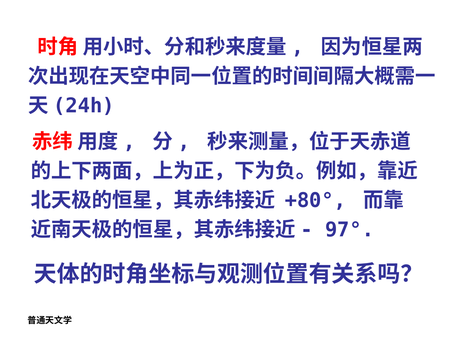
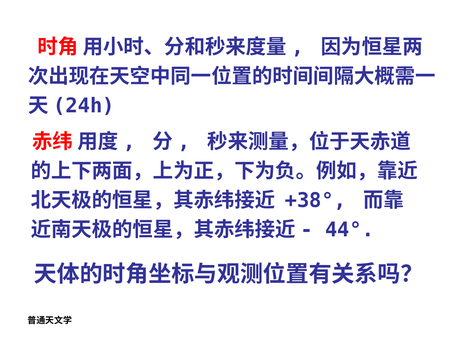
+80°: +80° -> +38° (315, 201)
97°: 97° -> 44° (350, 230)
